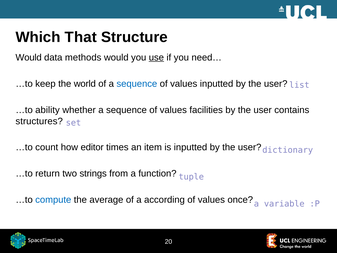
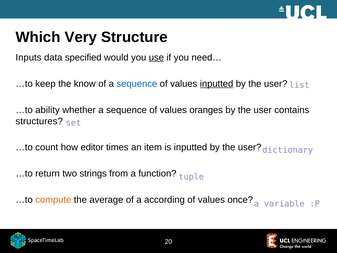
That: That -> Very (81, 37)
Would: Would -> Inputs (29, 57)
methods: methods -> specified (83, 57)
world: world -> know (85, 84)
inputted underline: none -> present (217, 84)
facilities: facilities -> oranges (206, 110)
compute colour: blue -> orange (53, 200)
